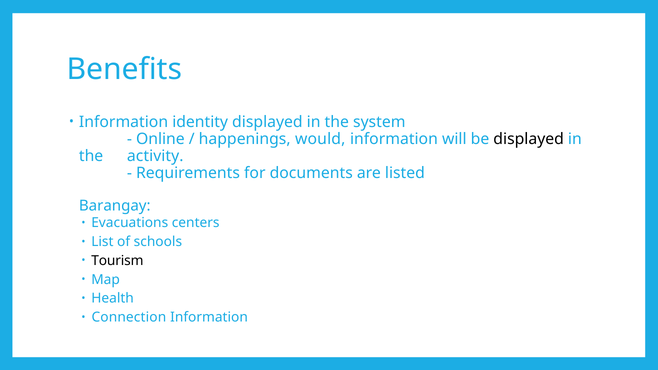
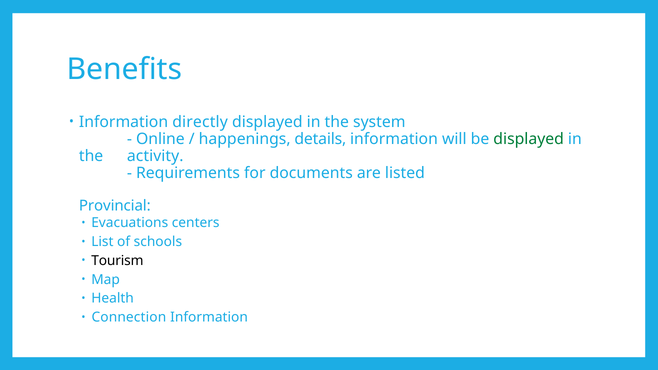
identity: identity -> directly (200, 122)
would: would -> details (320, 139)
displayed colour: black -> green (529, 139)
Barangay: Barangay -> Provincial (115, 206)
